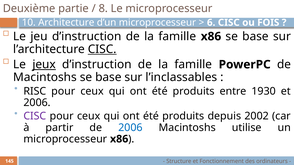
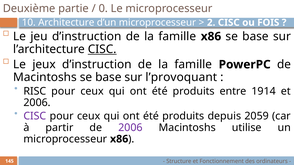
8: 8 -> 0 (103, 9)
6: 6 -> 2 (211, 23)
jeux underline: present -> none (44, 65)
l’inclassables: l’inclassables -> l’provoquant (181, 77)
1930: 1930 -> 1914 (264, 91)
2002: 2002 -> 2059 (257, 116)
2006 colour: blue -> purple (130, 128)
